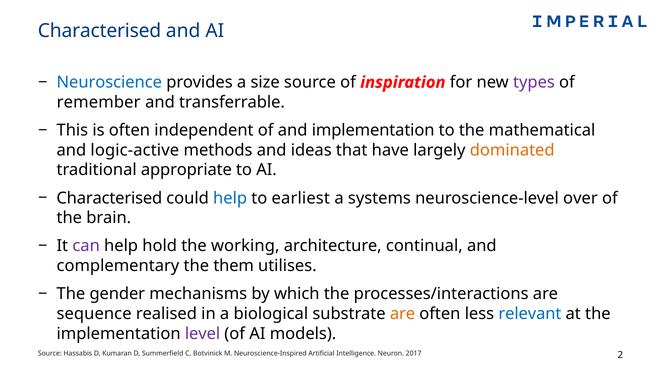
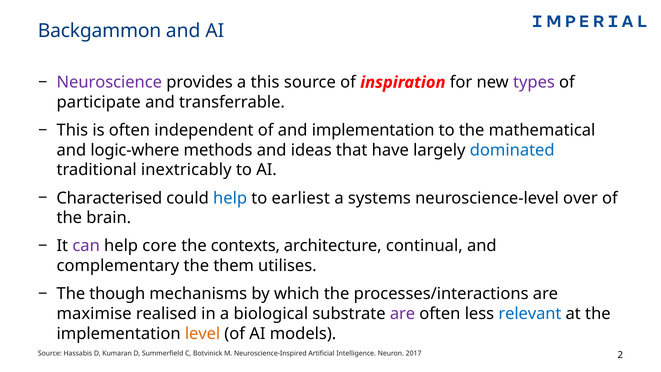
Characterised: Characterised -> Backgammon (100, 31)
Neuroscience colour: blue -> purple (109, 82)
a size: size -> this (265, 82)
remember: remember -> participate (99, 102)
logic-active: logic-active -> logic-where (135, 150)
dominated colour: orange -> blue (512, 150)
appropriate: appropriate -> inextricably (186, 170)
hold: hold -> core (160, 246)
working: working -> contexts (245, 246)
gender: gender -> though (117, 294)
sequence: sequence -> maximise (94, 314)
are colour: orange -> purple (402, 314)
level colour: purple -> orange (203, 333)
